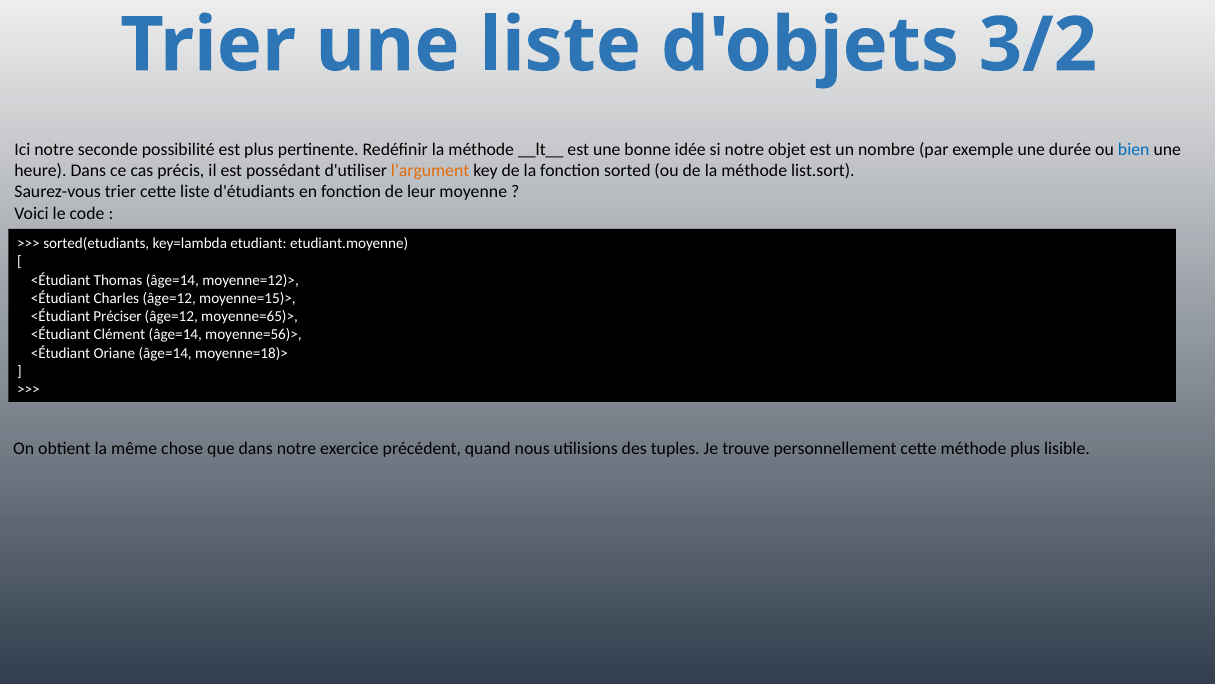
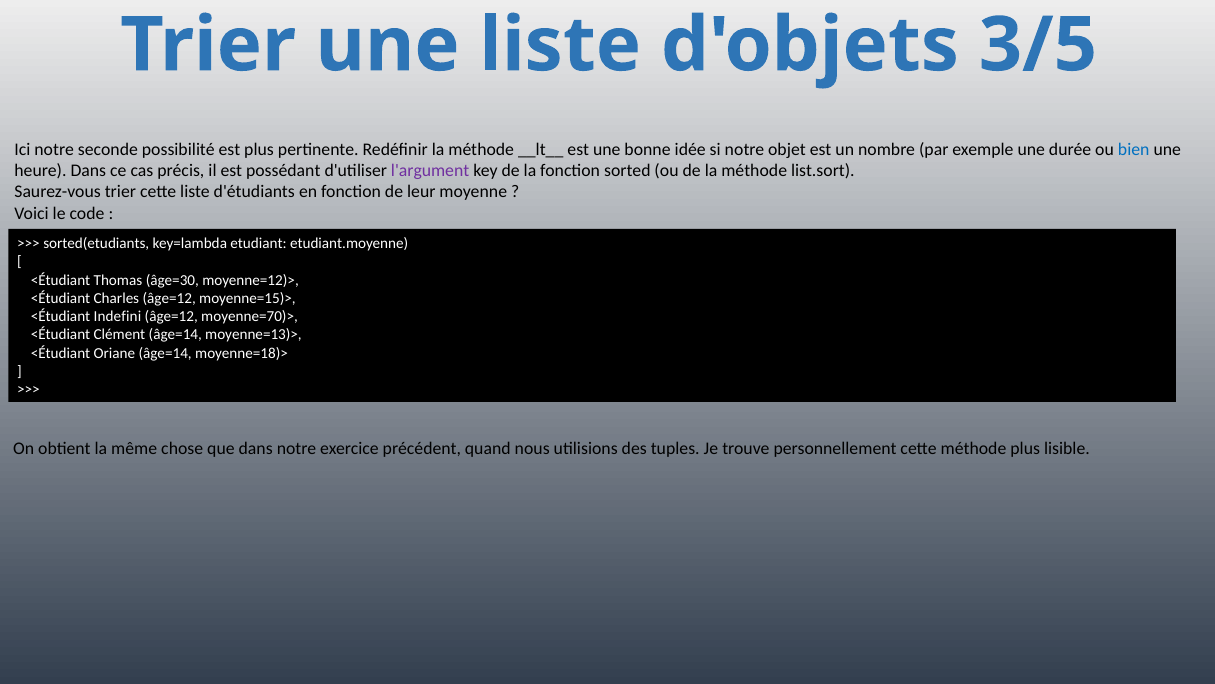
3/2: 3/2 -> 3/5 (1038, 45)
l'argument colour: orange -> purple (430, 170)
Thomas âge=14: âge=14 -> âge=30 (172, 280)
Préciser: Préciser -> Indefini (117, 316)
moyenne=65)>: moyenne=65)> -> moyenne=70)> (250, 316)
moyenne=56)>: moyenne=56)> -> moyenne=13)> (253, 334)
